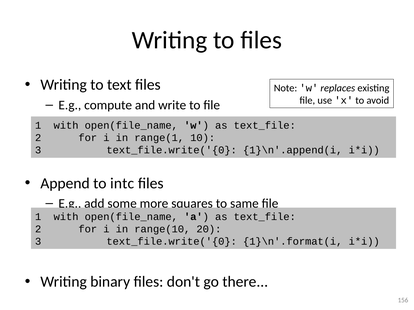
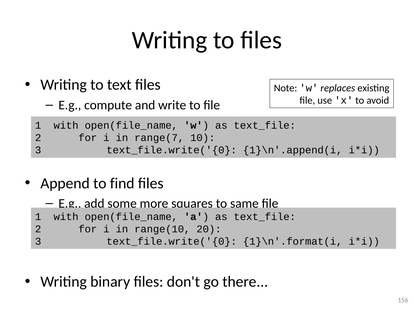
range(1: range(1 -> range(7 (159, 138)
intc: intc -> find (122, 184)
